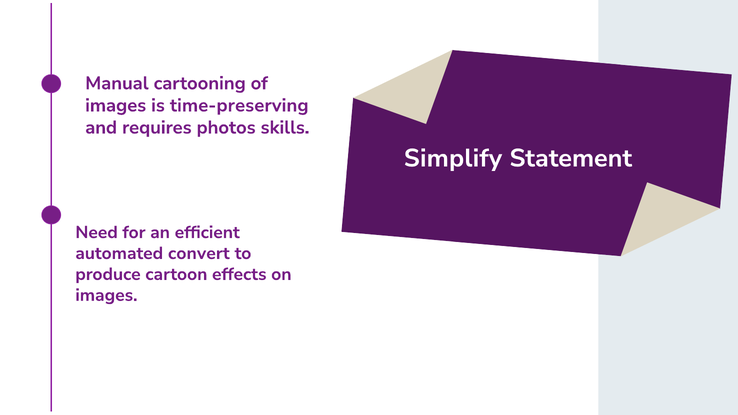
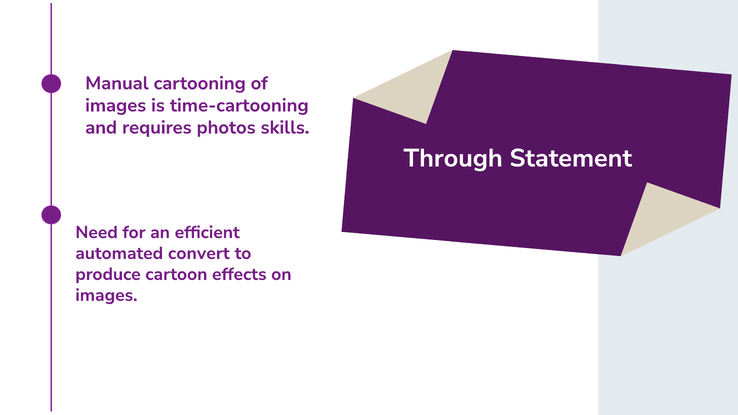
time-preserving: time-preserving -> time-cartooning (239, 105)
Simplify: Simplify -> Through (453, 158)
